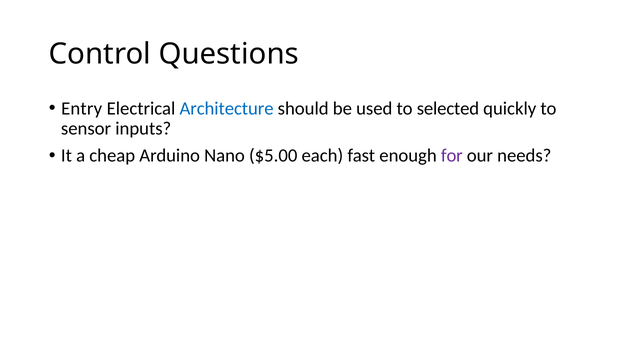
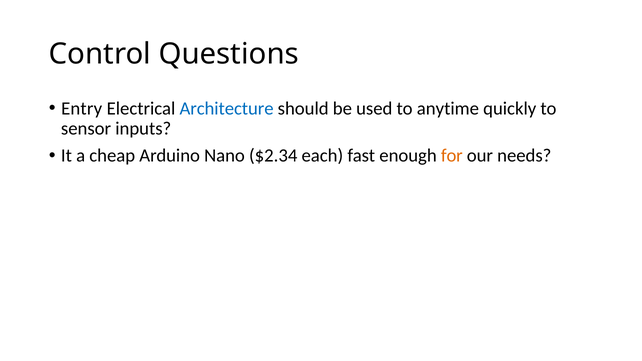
selected: selected -> anytime (448, 109)
$5.00: $5.00 -> $2.34 (273, 156)
for colour: purple -> orange (452, 156)
